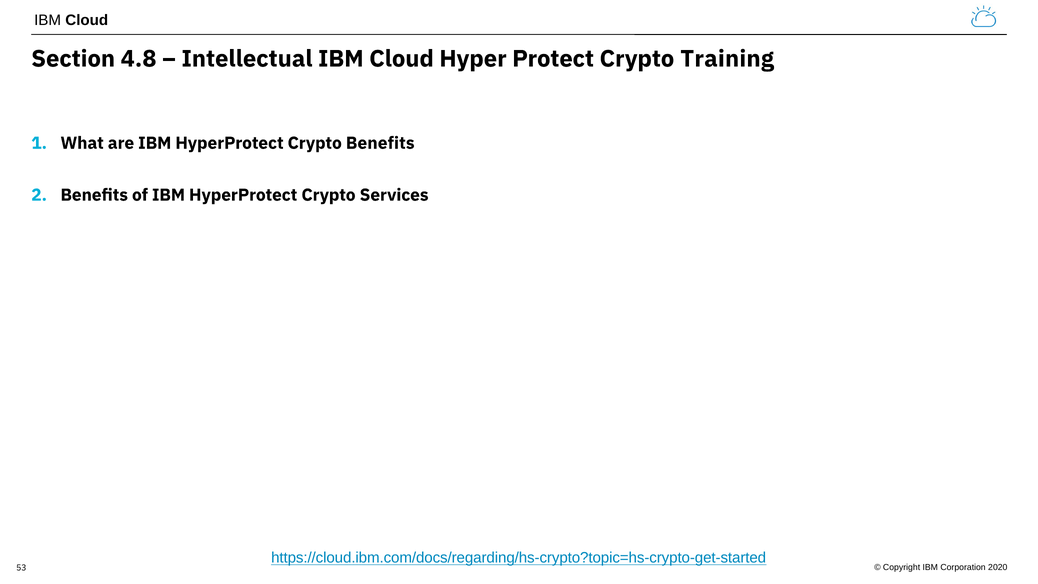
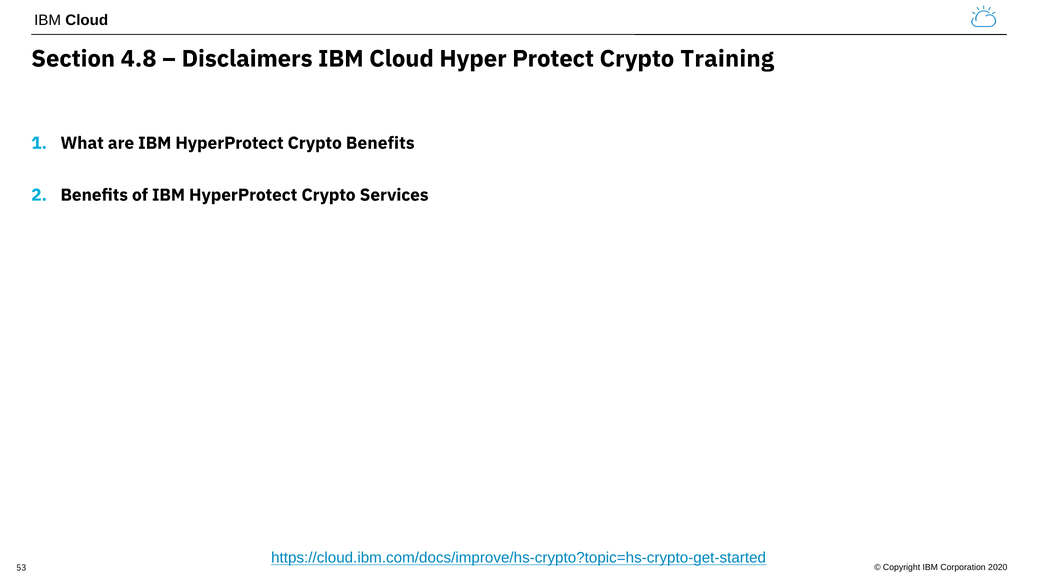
Intellectual: Intellectual -> Disclaimers (247, 59)
https://cloud.ibm.com/docs/regarding/hs-crypto?topic=hs-crypto-get-started: https://cloud.ibm.com/docs/regarding/hs-crypto?topic=hs-crypto-get-started -> https://cloud.ibm.com/docs/improve/hs-crypto?topic=hs-crypto-get-started (519, 558)
